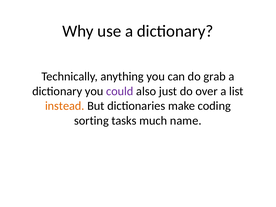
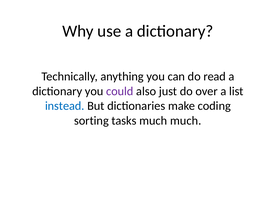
grab: grab -> read (215, 76)
instead colour: orange -> blue (65, 106)
much name: name -> much (186, 121)
